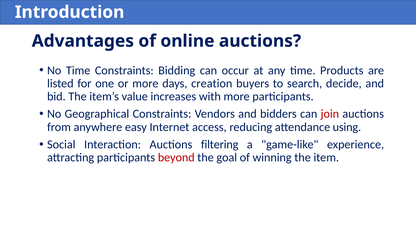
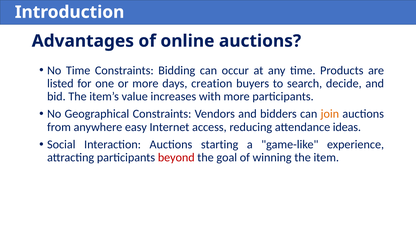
join colour: red -> orange (330, 114)
using: using -> ideas (347, 127)
filtering: filtering -> starting (220, 145)
